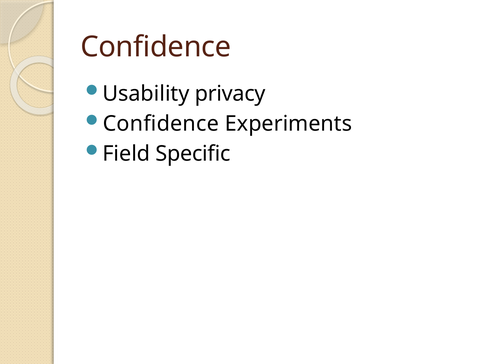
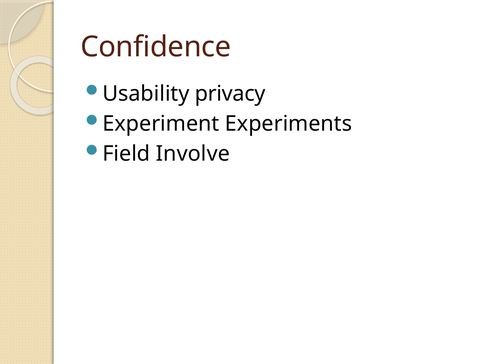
Confidence: Confidence -> Experiment (161, 124)
Specific: Specific -> Involve (193, 153)
